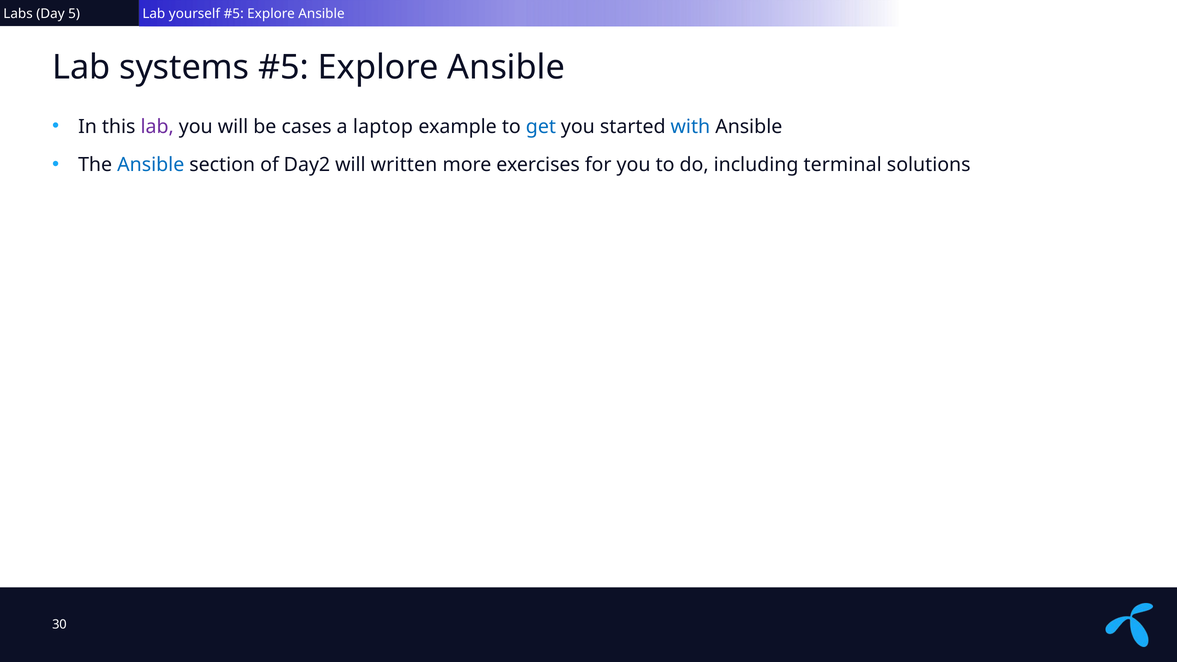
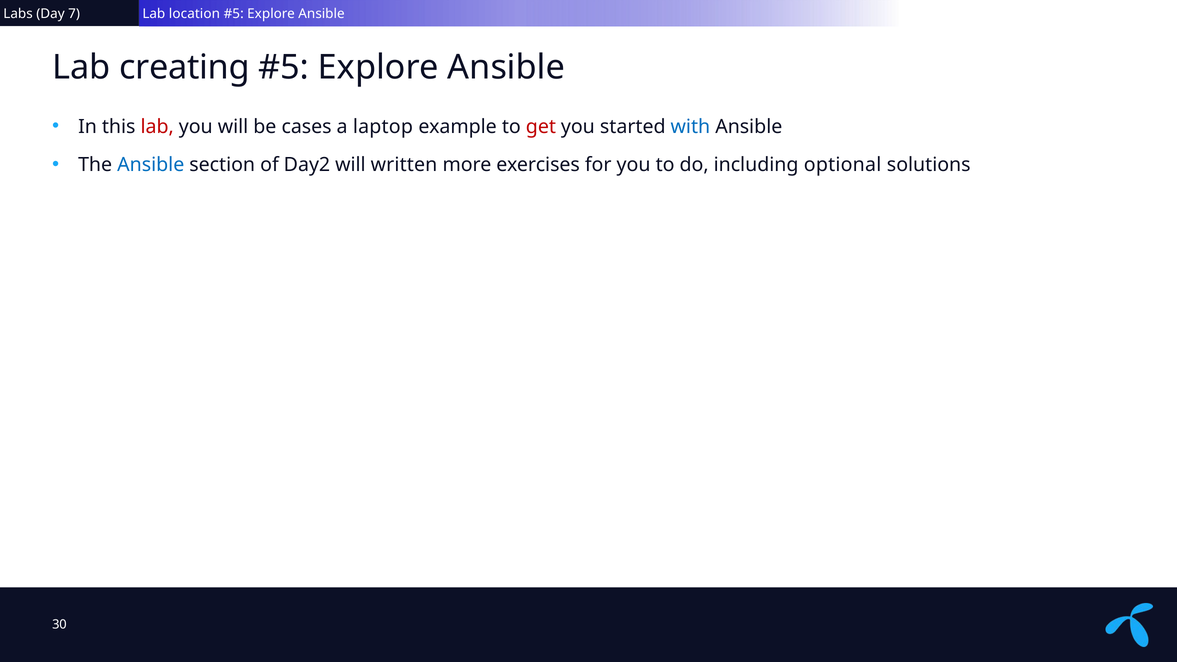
5: 5 -> 7 (74, 14)
yourself: yourself -> location (194, 14)
systems: systems -> creating (184, 68)
lab colour: purple -> red (157, 127)
get colour: blue -> red (541, 127)
terminal: terminal -> optional (843, 165)
